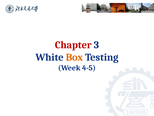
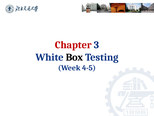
Box colour: orange -> black (74, 57)
